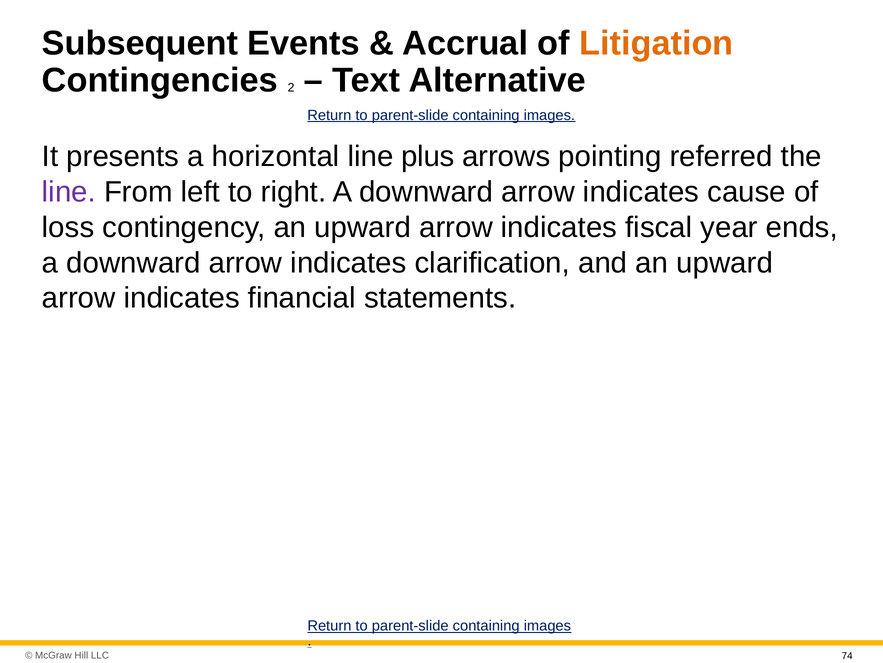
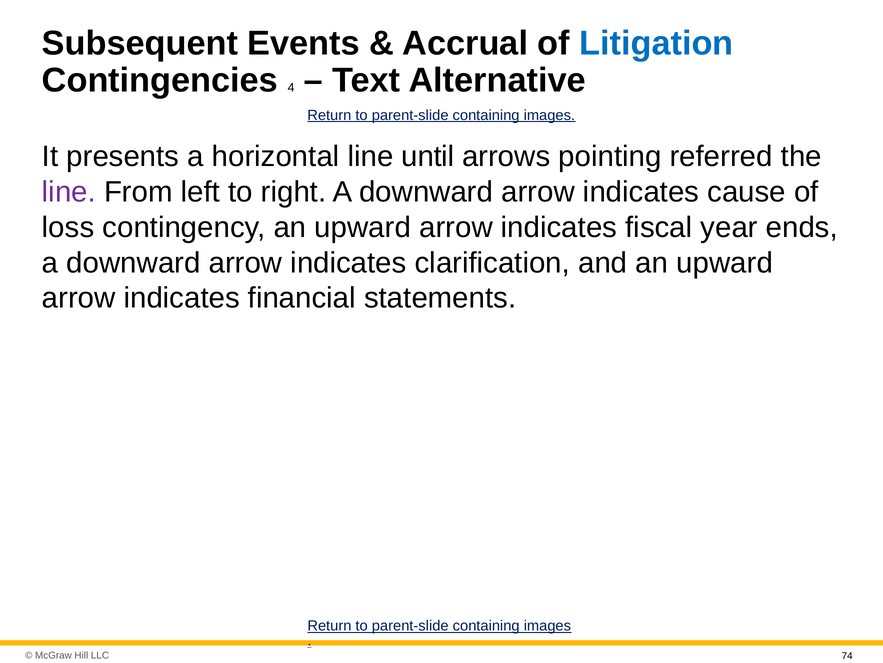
Litigation colour: orange -> blue (656, 43)
2: 2 -> 4 (291, 88)
plus: plus -> until (428, 157)
